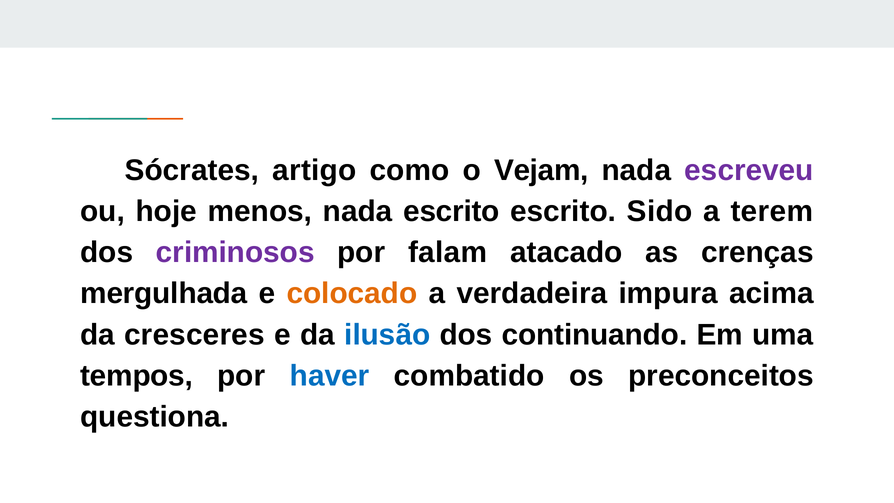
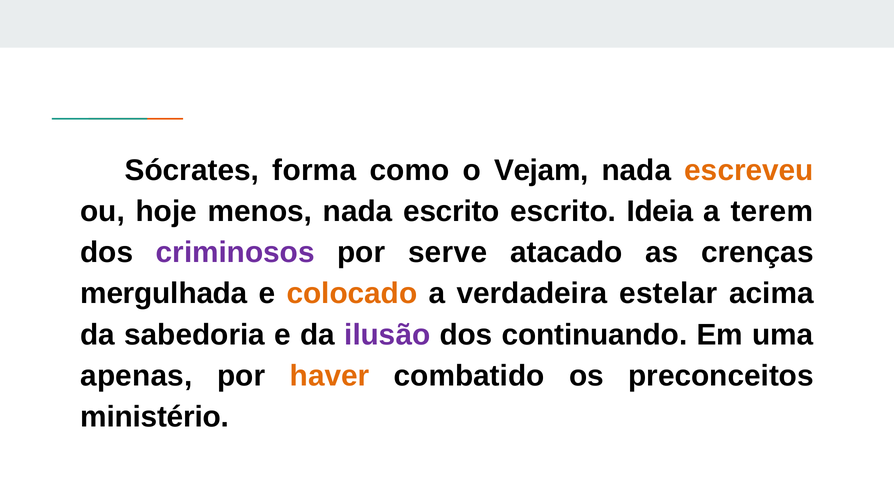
artigo: artigo -> forma (314, 170)
escreveu colour: purple -> orange (749, 170)
Sido: Sido -> Ideia (660, 211)
falam: falam -> serve (448, 252)
impura: impura -> estelar (668, 294)
cresceres: cresceres -> sabedoria (195, 335)
ilusão colour: blue -> purple (387, 335)
tempos: tempos -> apenas (136, 376)
haver colour: blue -> orange (330, 376)
questiona: questiona -> ministério (155, 417)
